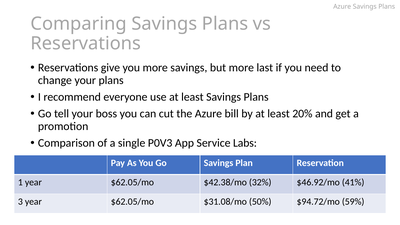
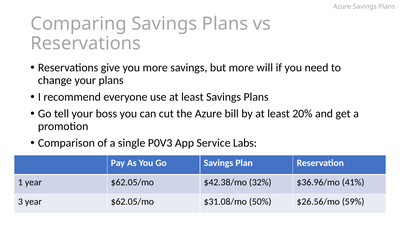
last: last -> will (265, 68)
$46.92/mo: $46.92/mo -> $36.96/mo (318, 182)
$94.72/mo: $94.72/mo -> $26.56/mo (318, 202)
